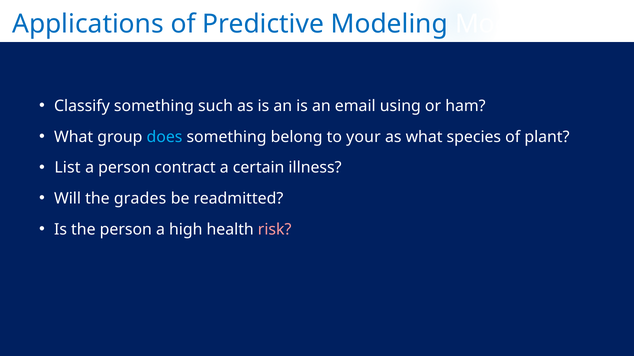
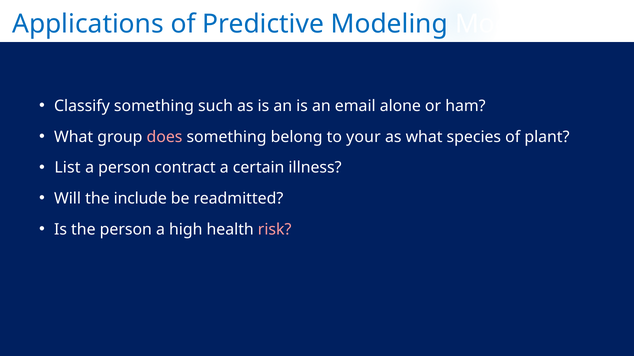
using: using -> alone (400, 106)
does colour: light blue -> pink (165, 137)
grades: grades -> include (140, 199)
